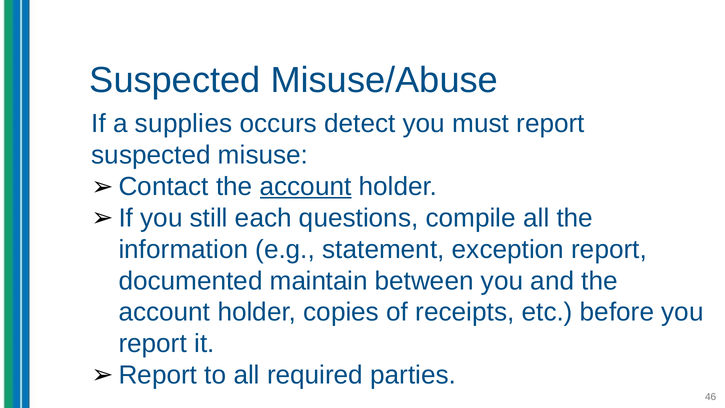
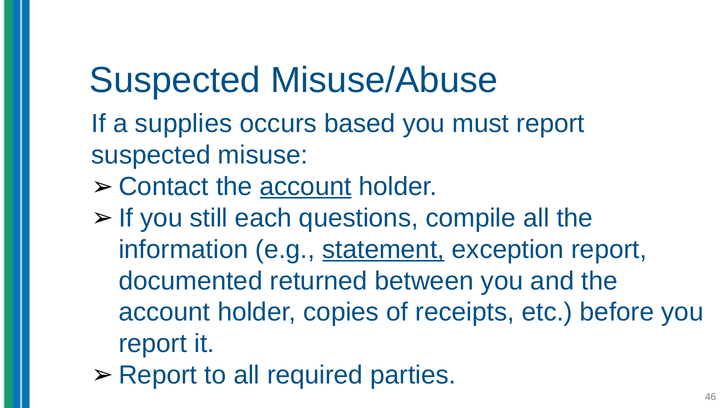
detect: detect -> based (360, 124)
statement underline: none -> present (383, 249)
maintain: maintain -> returned (319, 281)
